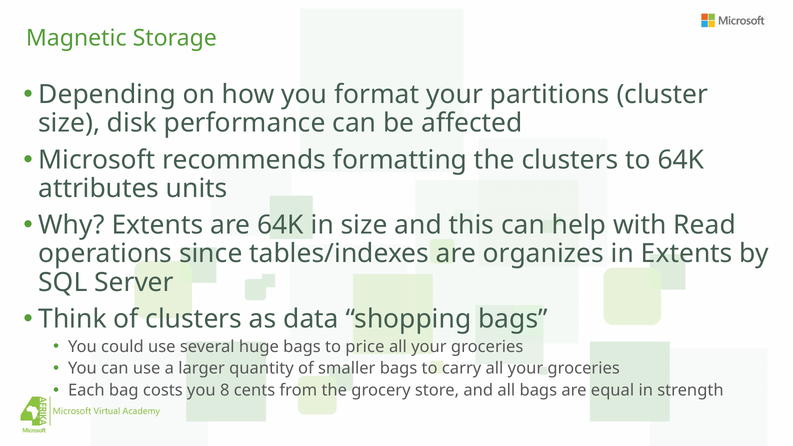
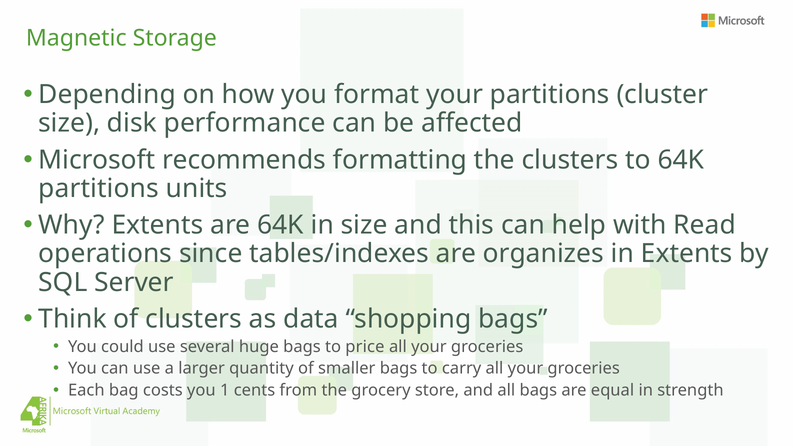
attributes: attributes -> partitions (99, 188)
8: 8 -> 1 (225, 391)
